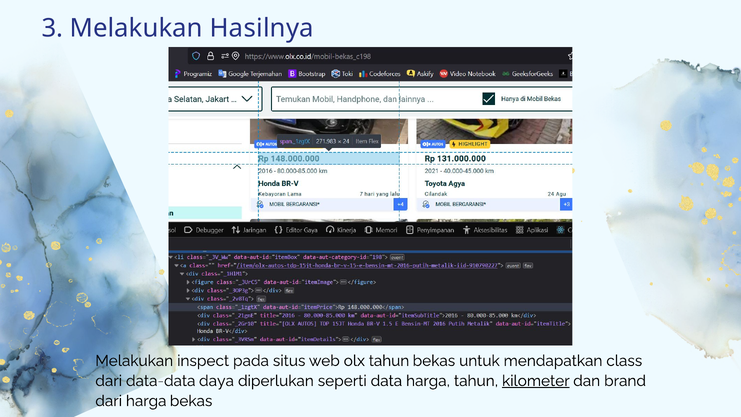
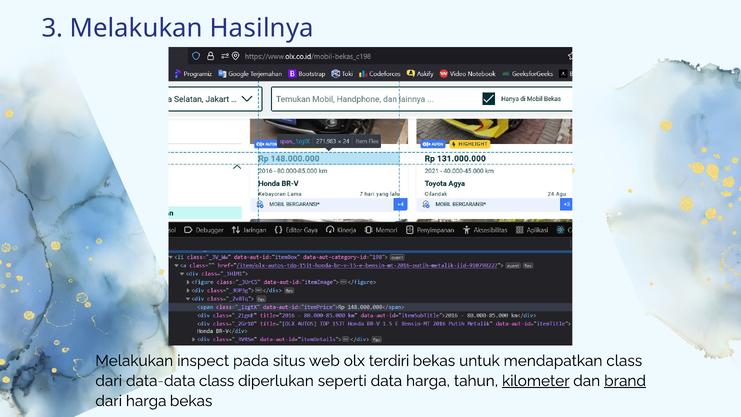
olx tahun: tahun -> terdiri (389, 361)
data-data daya: daya -> class (217, 381)
brand underline: none -> present (625, 381)
